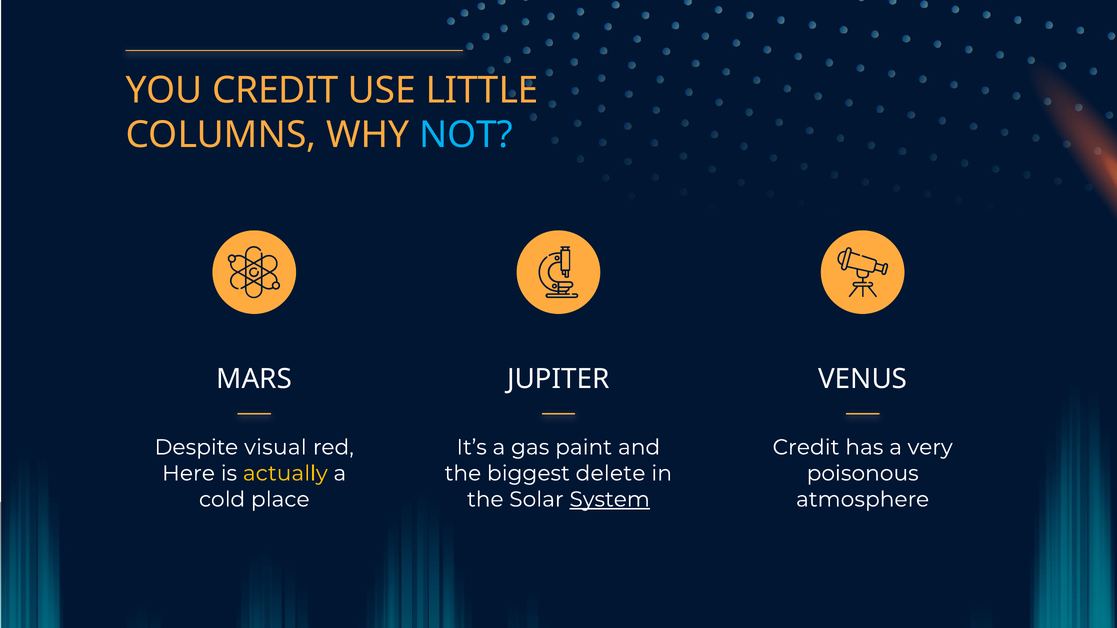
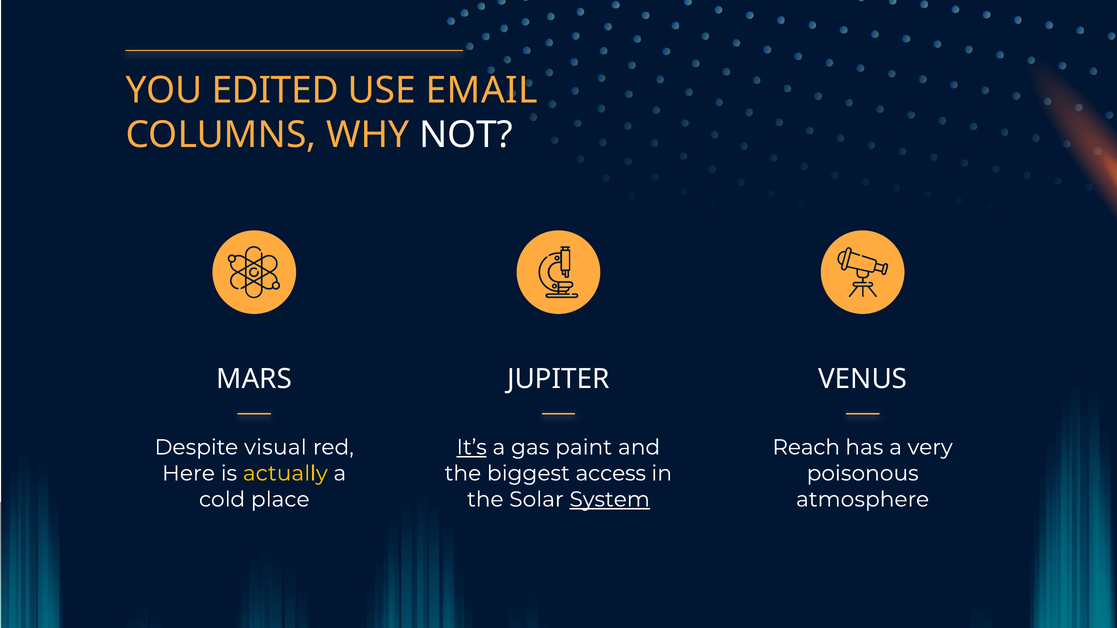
YOU CREDIT: CREDIT -> EDITED (275, 90)
LITTLE: LITTLE -> EMAIL (482, 90)
NOT colour: light blue -> white (466, 135)
It’s underline: none -> present (472, 448)
Credit: Credit -> Reach (806, 448)
delete: delete -> access (611, 474)
